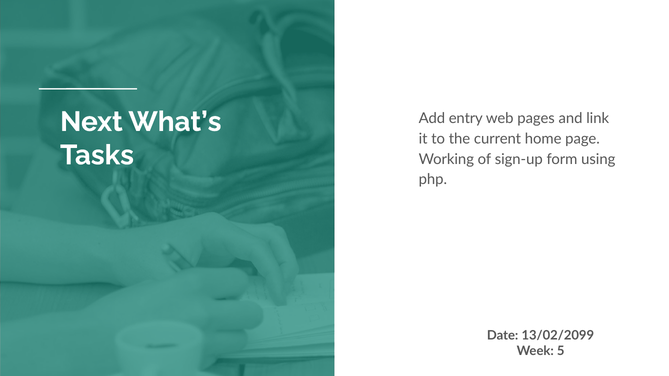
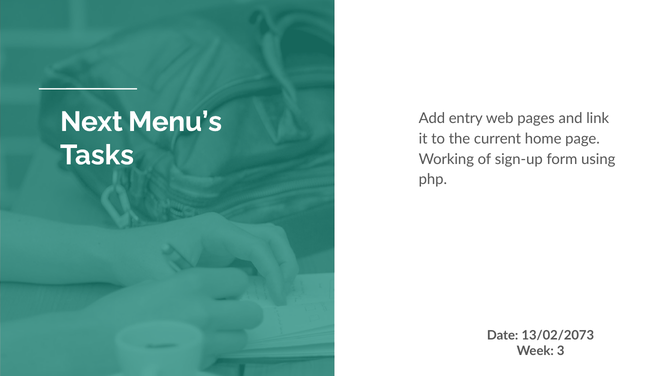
What’s: What’s -> Menu’s (175, 122)
13/02/2099: 13/02/2099 -> 13/02/2073 (558, 336)
5: 5 -> 3 (561, 351)
